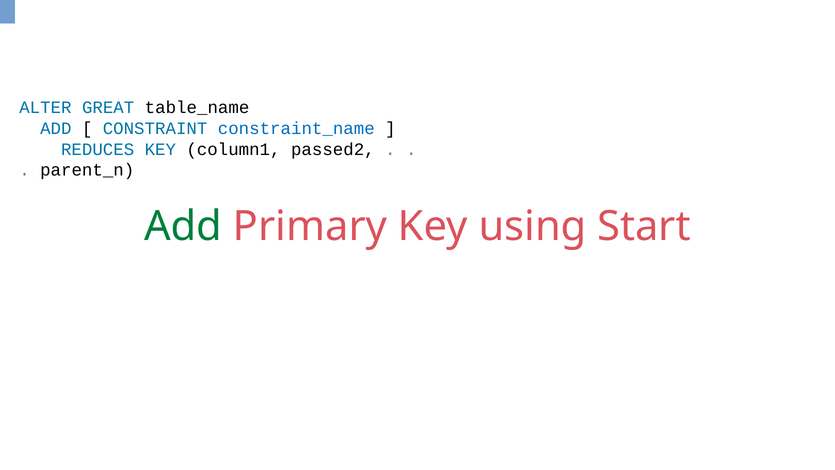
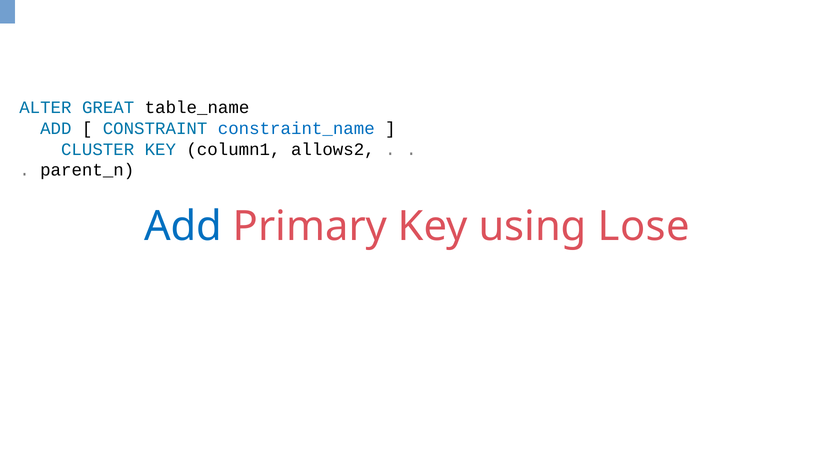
REDUCES: REDUCES -> CLUSTER (98, 149)
passed2: passed2 -> allows2 (333, 149)
Add colour: green -> blue (183, 226)
Start: Start -> Lose (644, 226)
